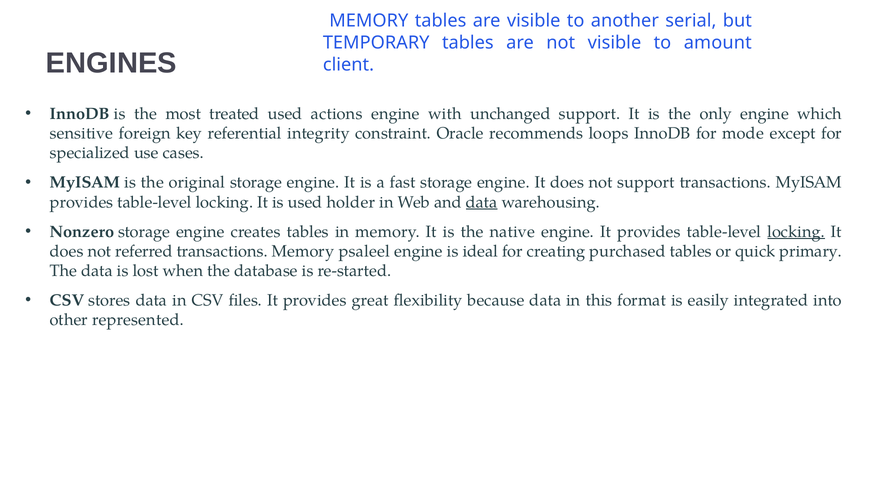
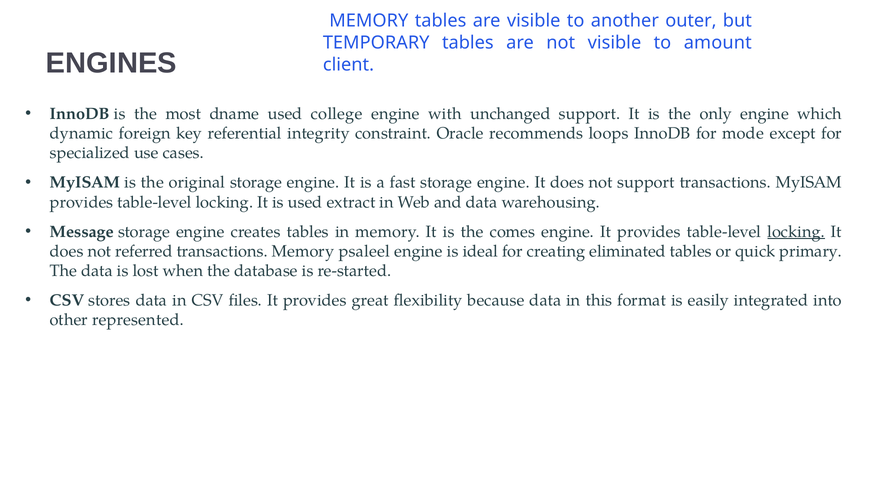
serial: serial -> outer (691, 21)
treated: treated -> dname (234, 114)
actions: actions -> college (337, 114)
sensitive: sensitive -> dynamic (82, 133)
holder: holder -> extract (351, 202)
data underline: present -> none (482, 202)
Nonzero: Nonzero -> Message (82, 232)
native: native -> comes (512, 232)
purchased: purchased -> eliminated (628, 251)
